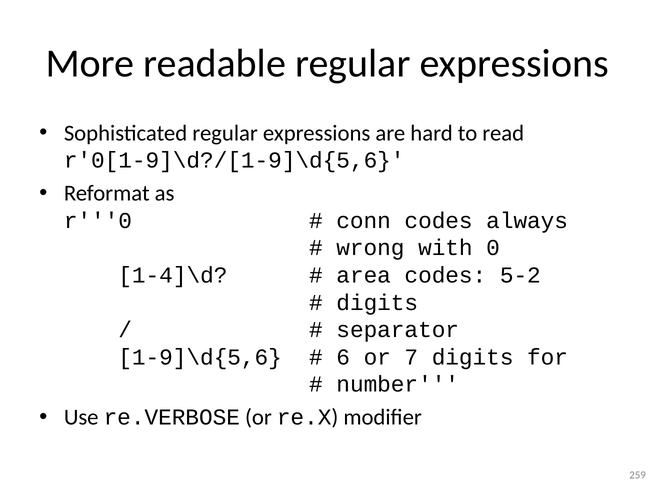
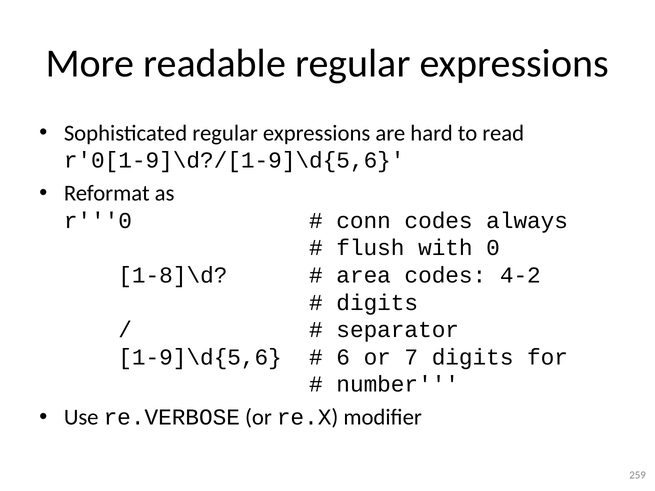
wrong: wrong -> flush (370, 248)
1-4]\d: 1-4]\d -> 1-8]\d (173, 275)
5-2: 5-2 -> 4-2 (520, 275)
